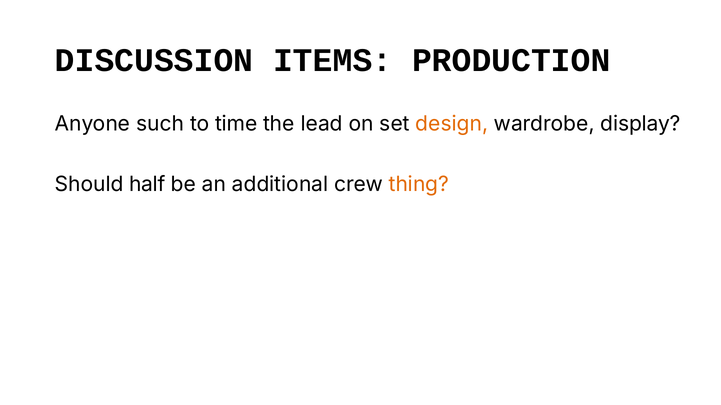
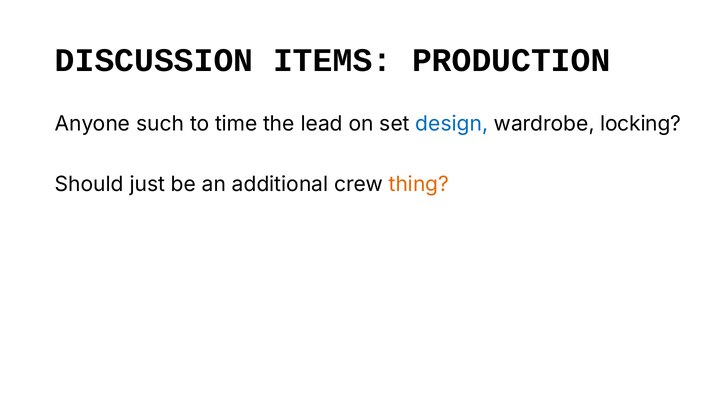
design colour: orange -> blue (452, 124)
display: display -> locking (641, 124)
half: half -> just (147, 184)
